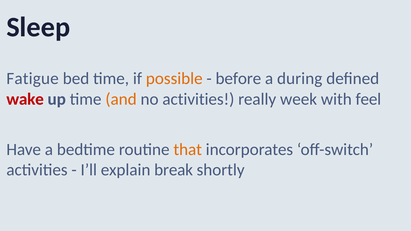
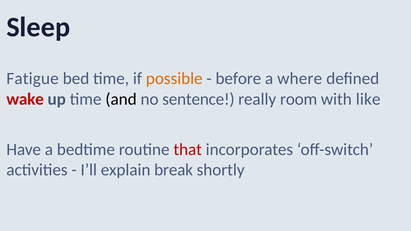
during: during -> where (300, 79)
and colour: orange -> black (121, 99)
no activities: activities -> sentence (198, 99)
week: week -> room (299, 99)
feel: feel -> like (368, 99)
that colour: orange -> red (188, 150)
